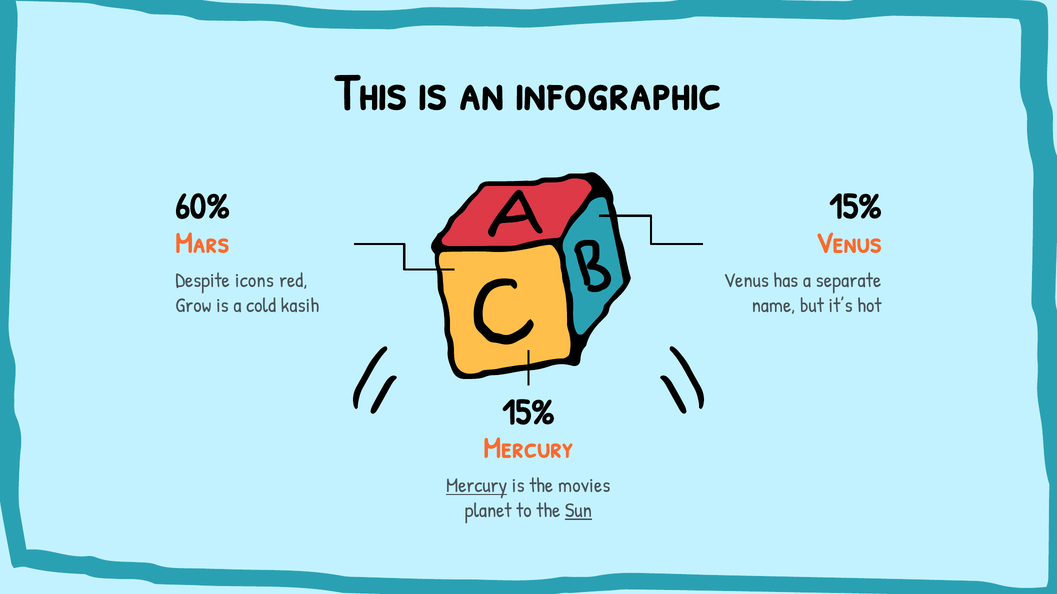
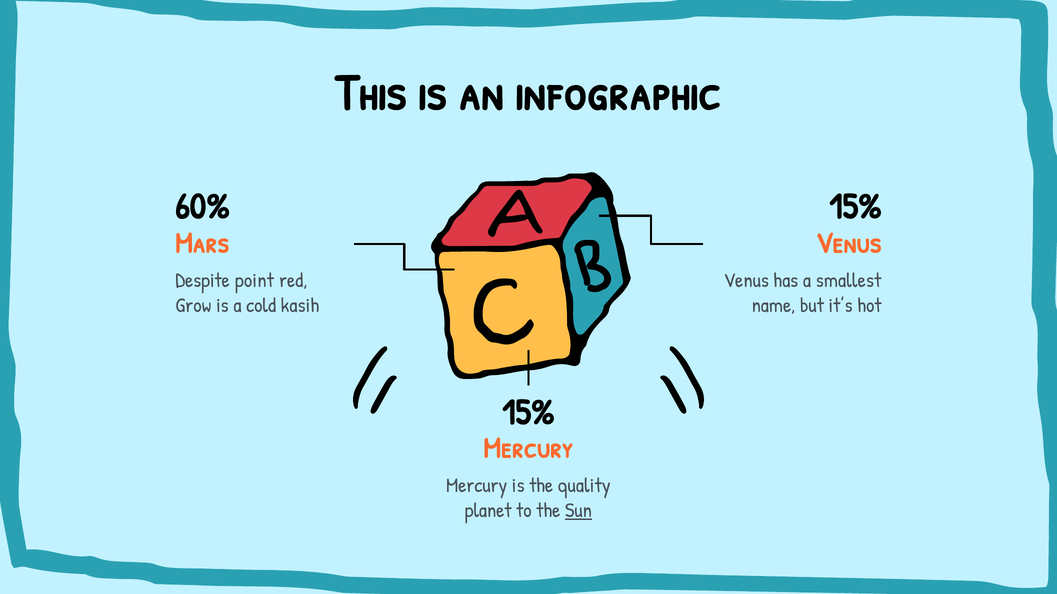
icons: icons -> point (254, 281)
separate: separate -> smallest (849, 281)
Mercury underline: present -> none (477, 486)
movies: movies -> quality (584, 486)
